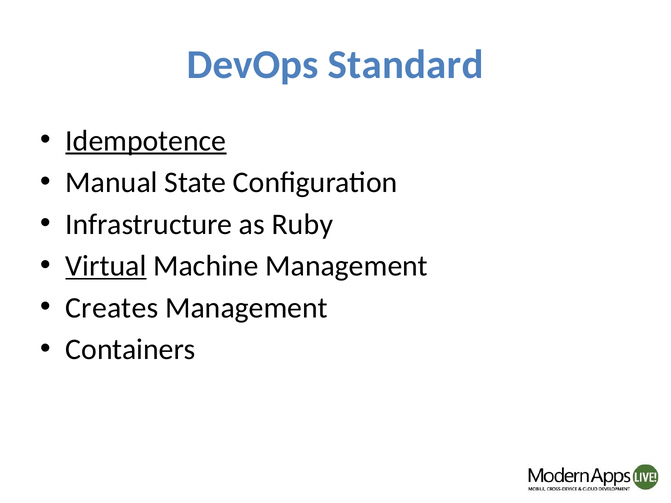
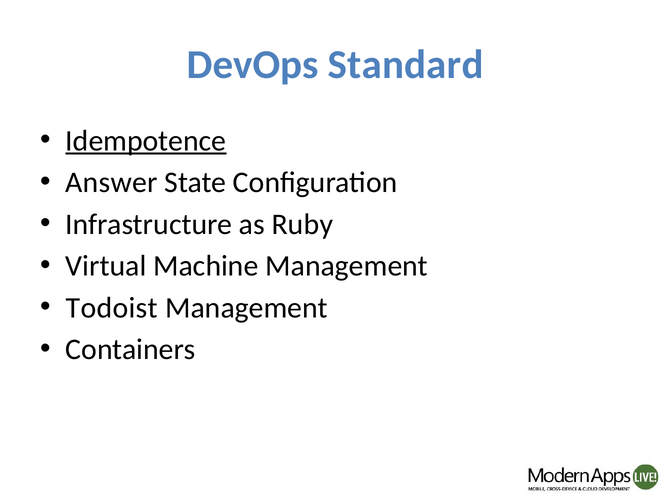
Manual: Manual -> Answer (111, 183)
Virtual underline: present -> none (106, 266)
Creates: Creates -> Todoist (112, 308)
